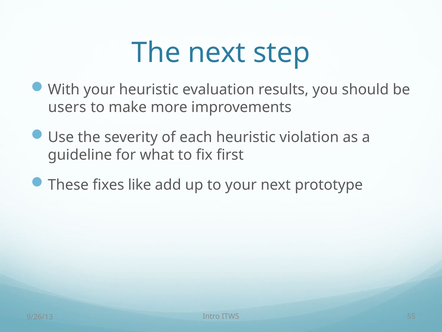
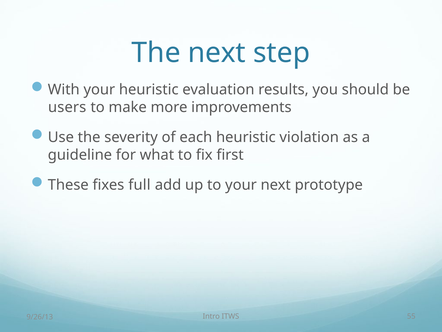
like: like -> full (139, 185)
